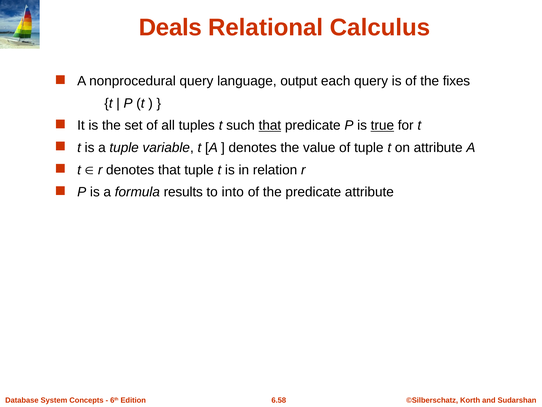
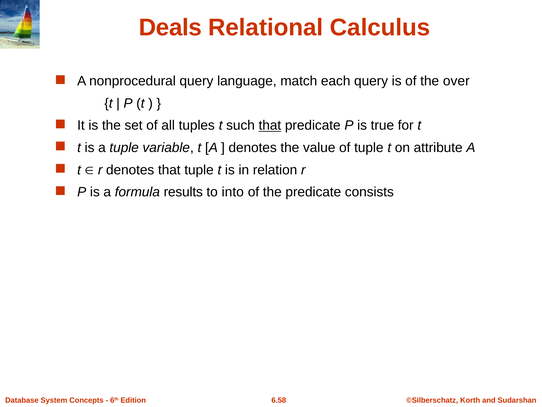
output: output -> match (299, 81)
fixes: fixes -> over (456, 81)
true underline: present -> none (382, 125)
predicate attribute: attribute -> consists (369, 192)
